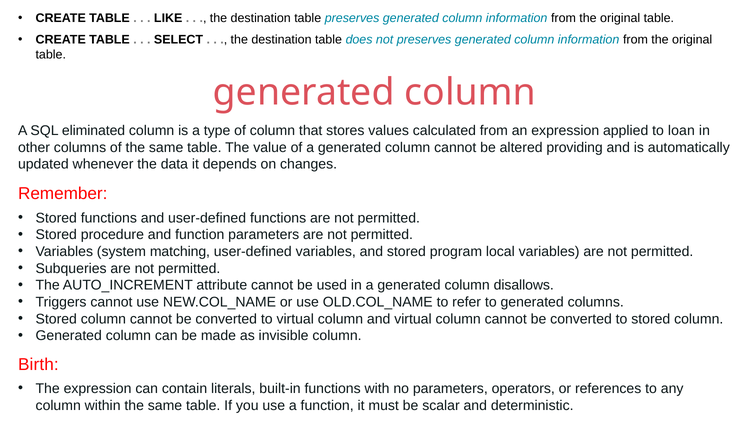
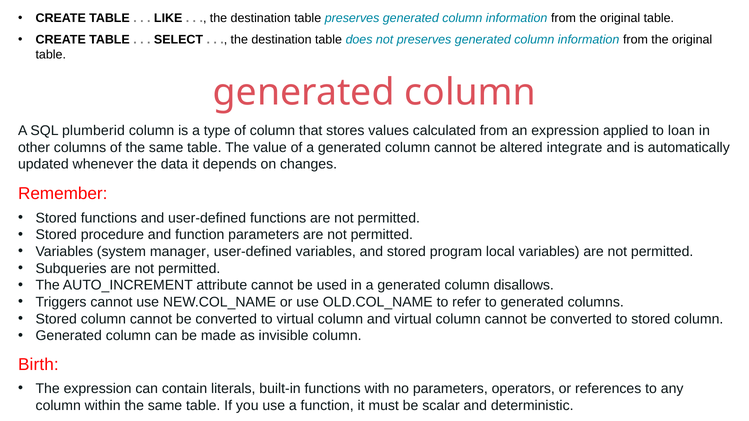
eliminated: eliminated -> plumberid (93, 131)
providing: providing -> integrate (574, 148)
matching: matching -> manager (180, 252)
